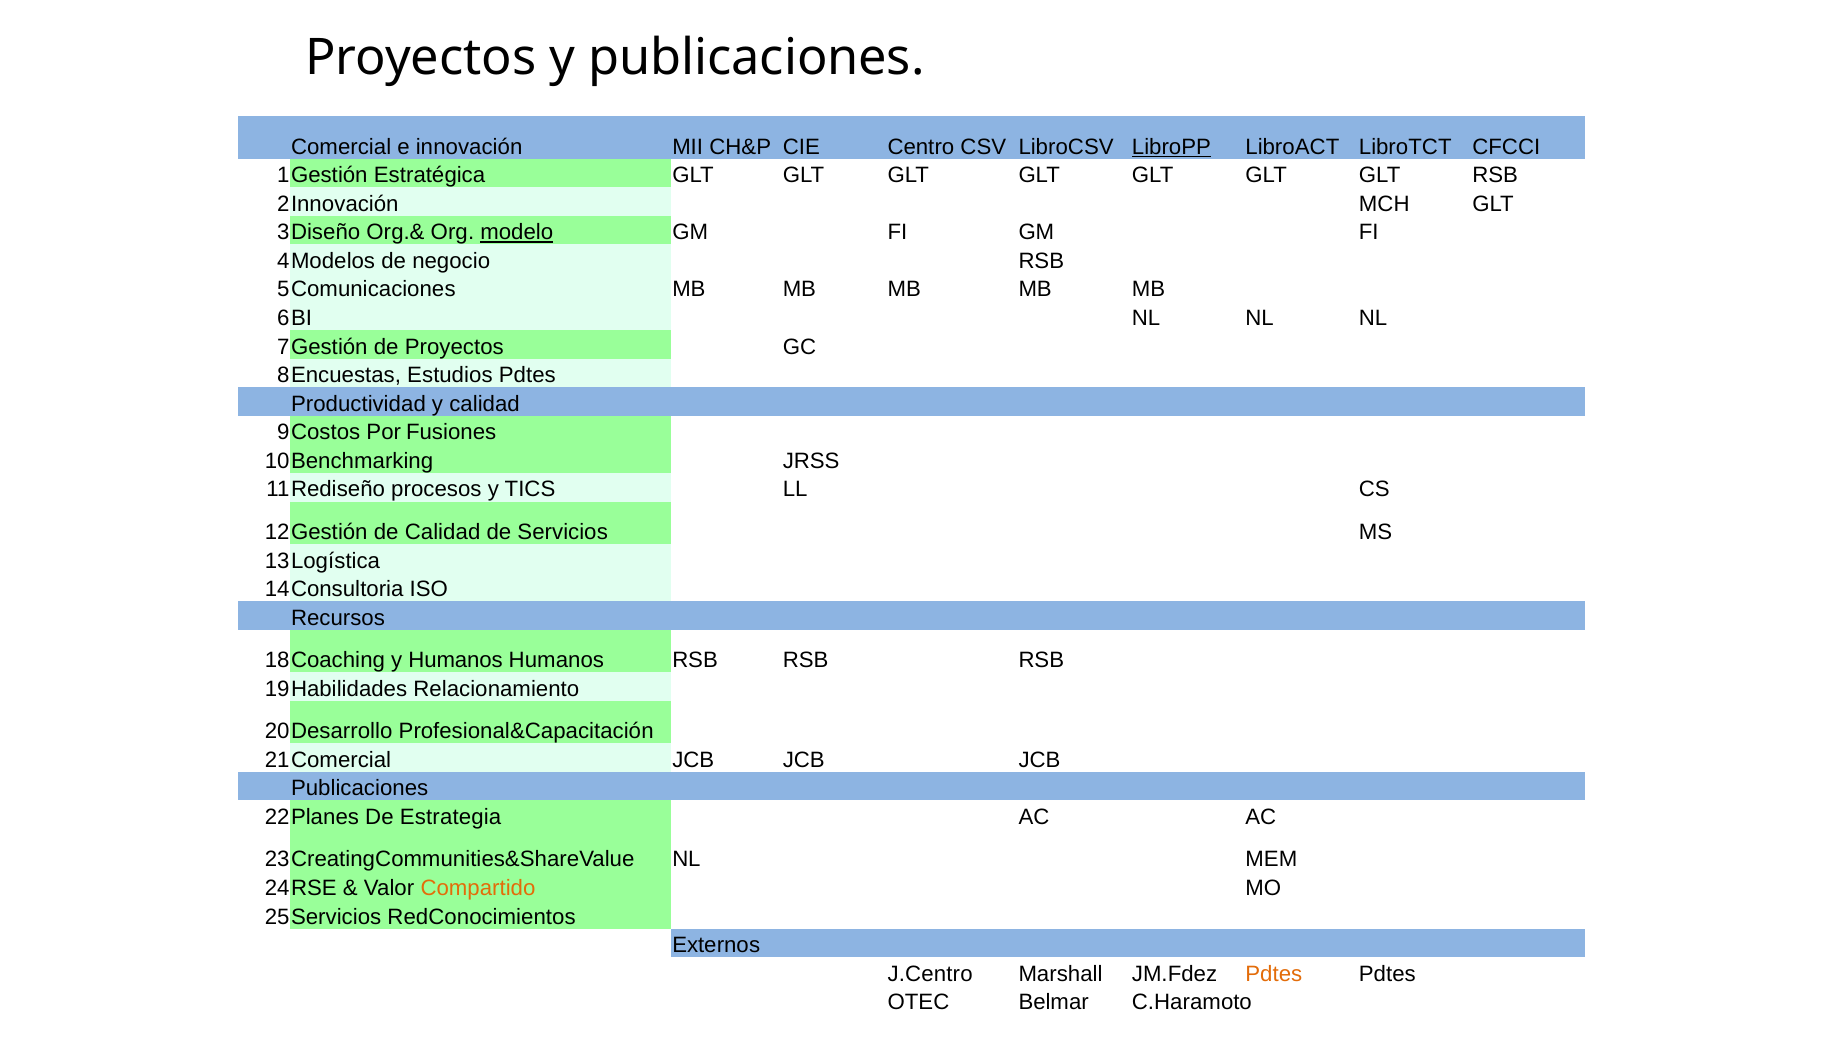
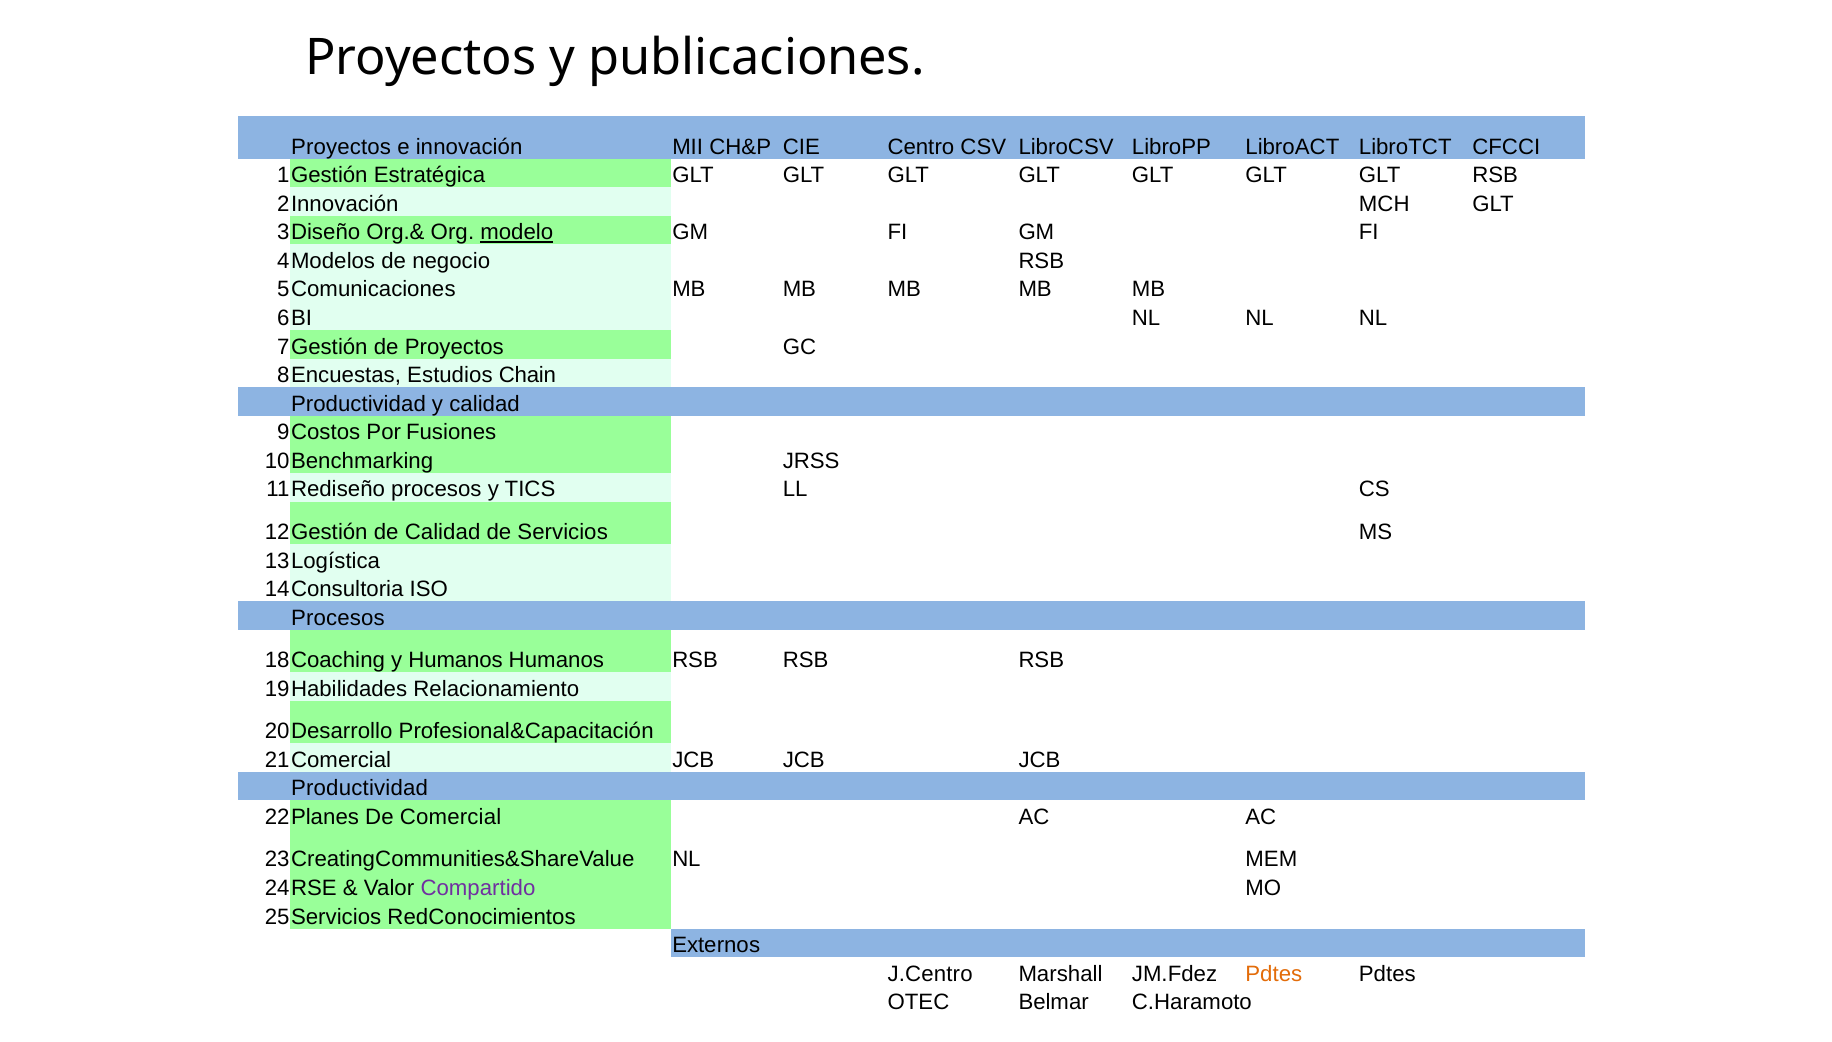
Comercial: Comercial -> Proyectos (341, 147)
LibroPP underline: present -> none (1171, 147)
Estudios Pdtes: Pdtes -> Chain (527, 375)
Recursos: Recursos -> Procesos (338, 618)
Publicaciones: Publicaciones -> Productividad (360, 788)
Estrategia: Estrategia -> Comercial (451, 817)
Compartido colour: orange -> purple (478, 888)
